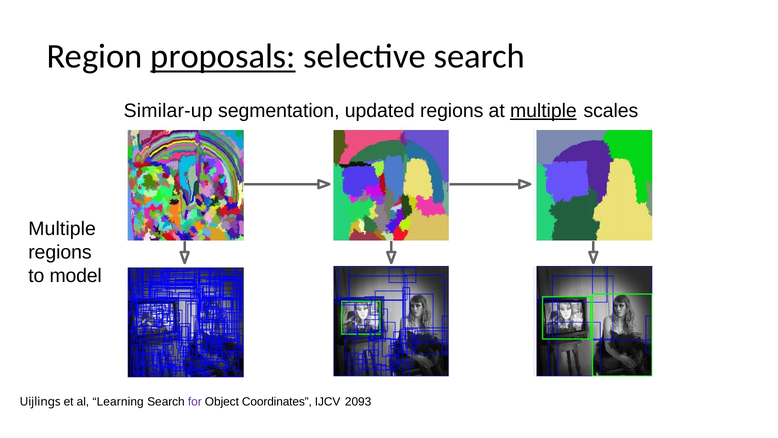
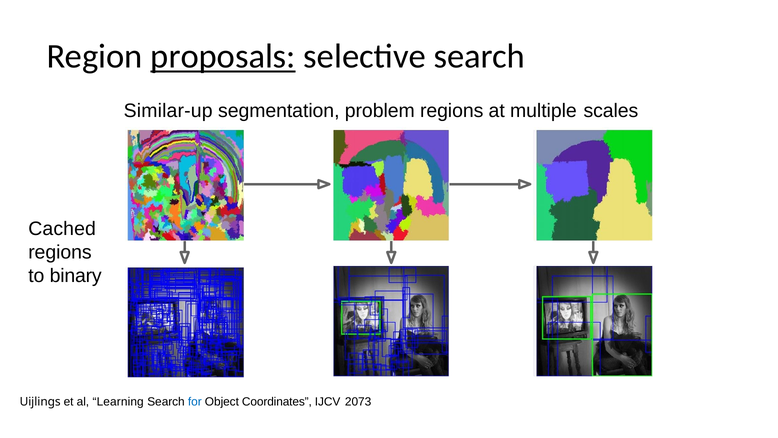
updated: updated -> problem (380, 111)
multiple underline: present -> none (543, 111)
Multiple: Multiple -> Cached (62, 229)
model: model -> binary (76, 276)
for colour: purple -> blue (195, 401)
2093: 2093 -> 2073 (358, 401)
